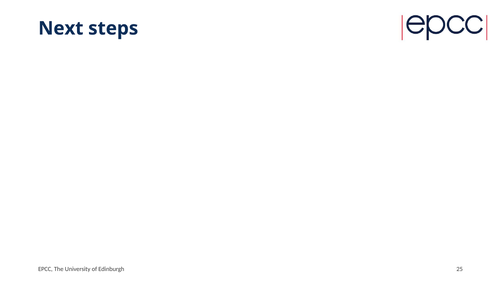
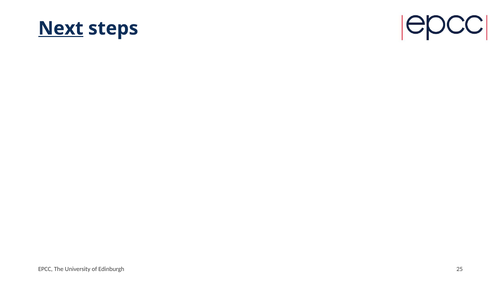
Next underline: none -> present (61, 28)
